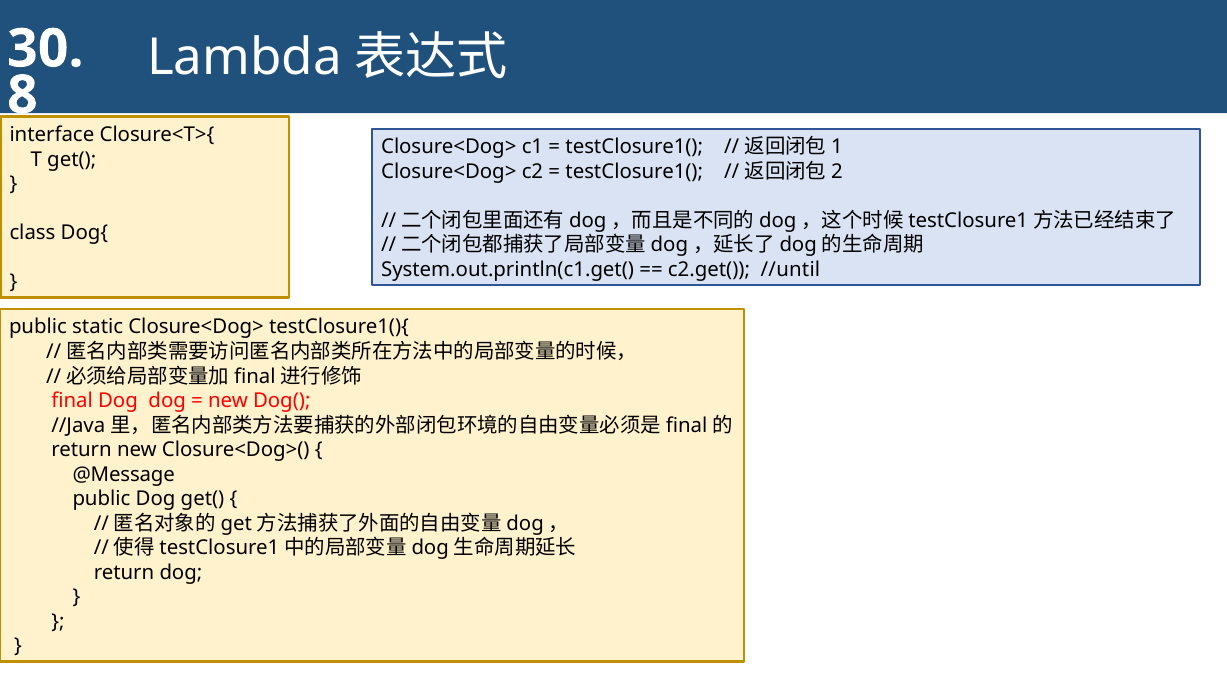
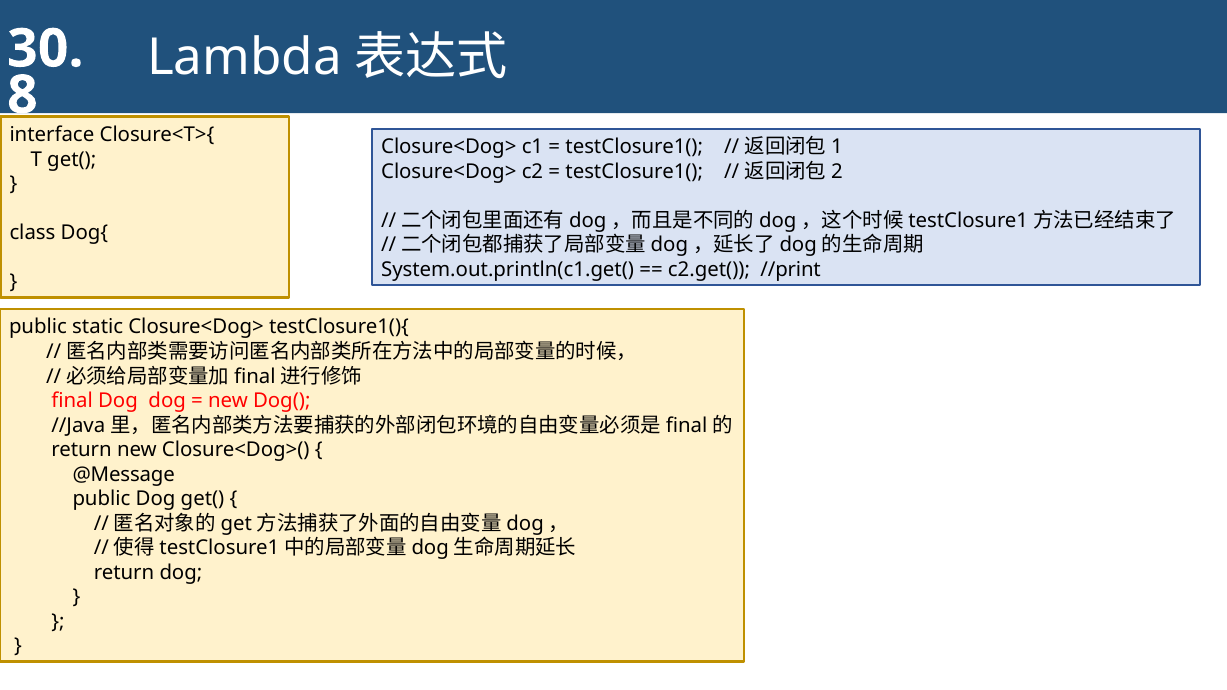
//until: //until -> //print (791, 270)
